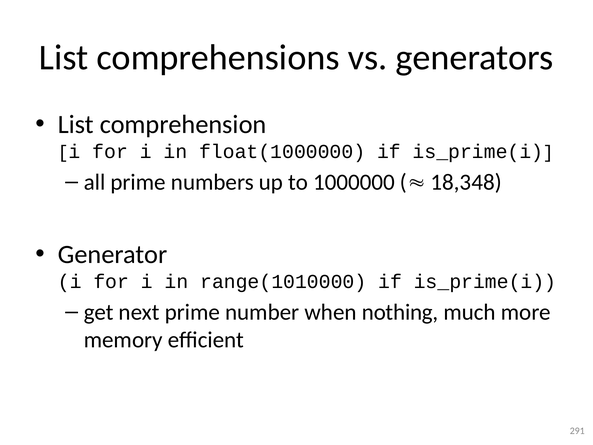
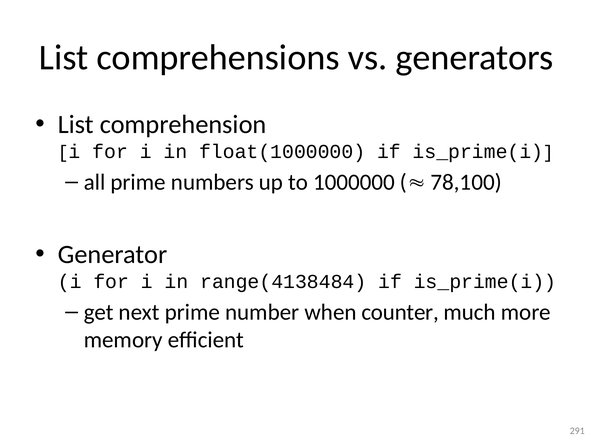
18,348: 18,348 -> 78,100 (466, 182)
range(1010000: range(1010000 -> range(4138484 (283, 281)
nothing: nothing -> counter (400, 312)
